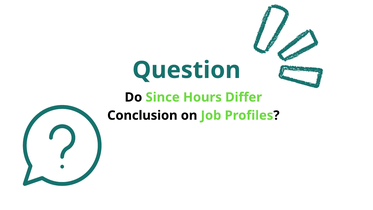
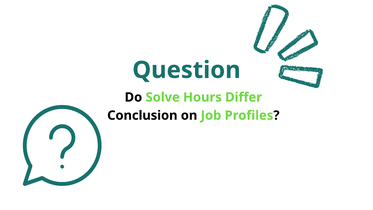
Since: Since -> Solve (163, 97)
